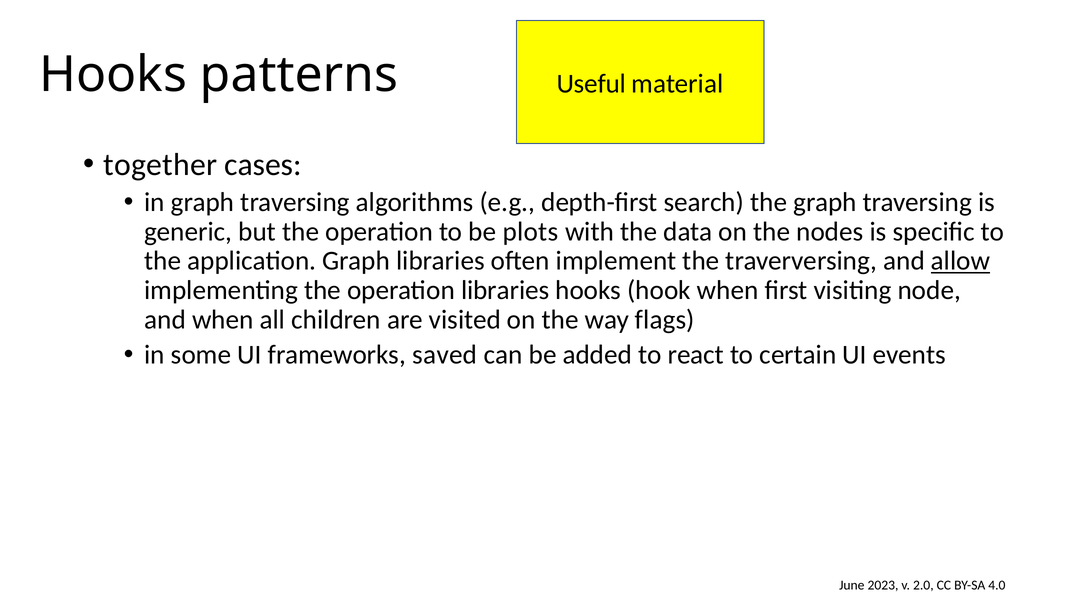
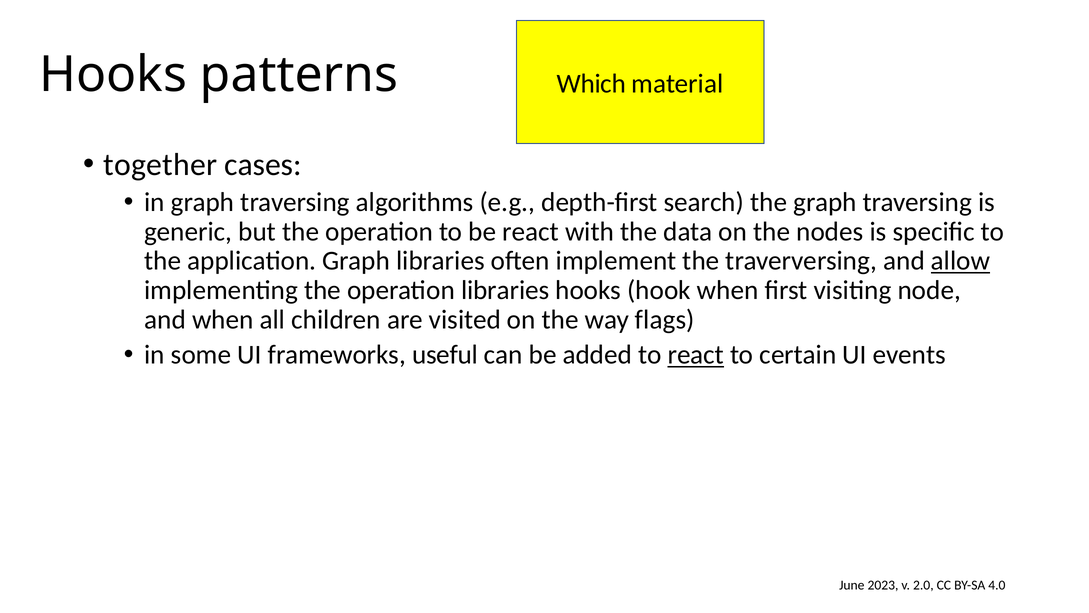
Useful: Useful -> Which (591, 84)
be plots: plots -> react (531, 231)
saved: saved -> useful (445, 355)
react underline: none -> present (696, 355)
